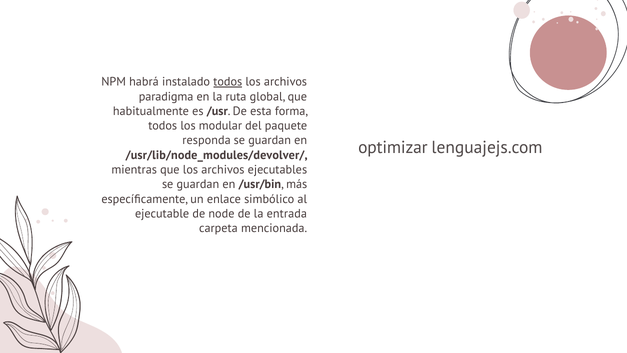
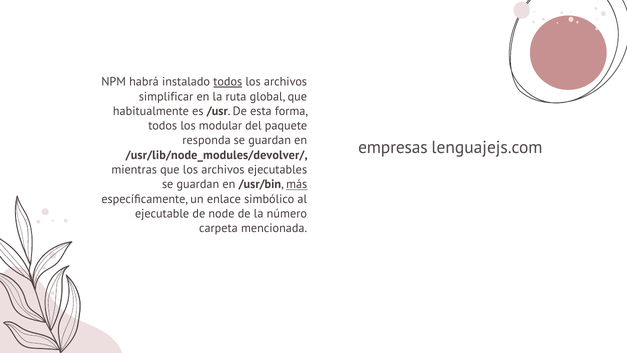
paradigma: paradigma -> simplificar (166, 96)
optimizar: optimizar -> empresas (393, 147)
más underline: none -> present (297, 184)
entrada: entrada -> número (287, 214)
